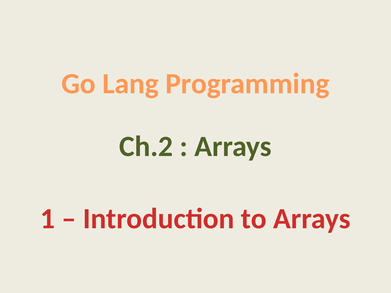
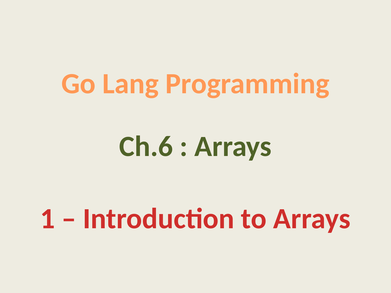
Ch.2: Ch.2 -> Ch.6 (146, 147)
